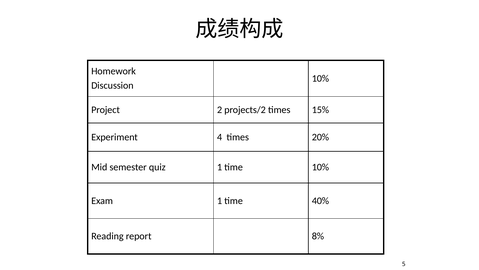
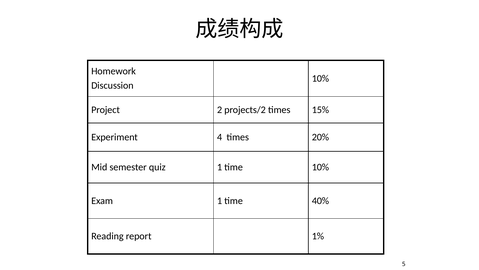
8%: 8% -> 1% (318, 236)
